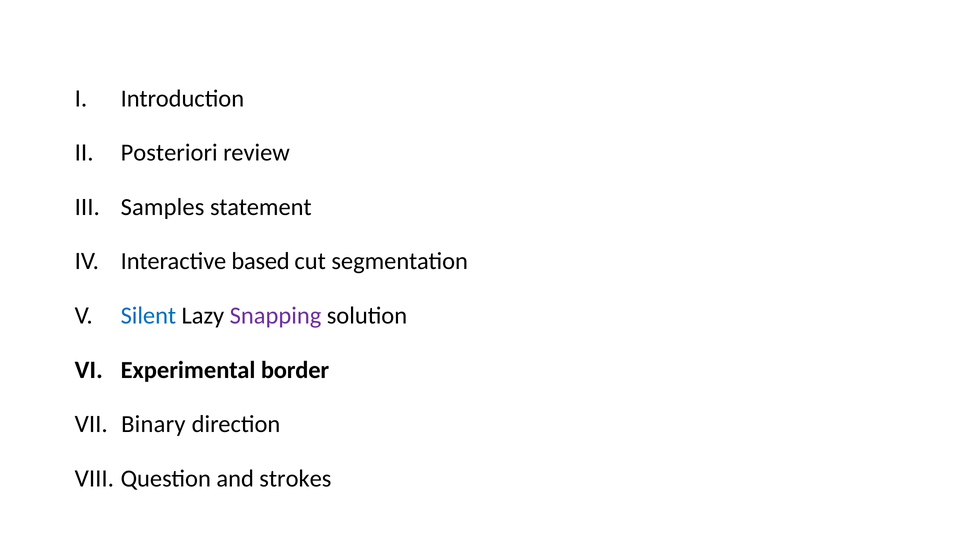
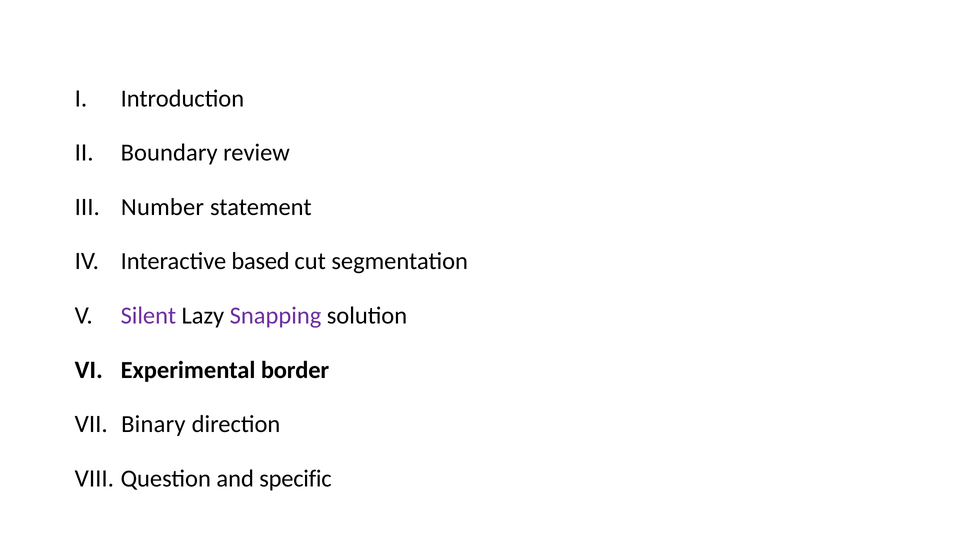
Posteriori: Posteriori -> Boundary (169, 153)
Samples: Samples -> Number (162, 207)
Silent colour: blue -> purple (148, 316)
strokes: strokes -> specific (296, 479)
